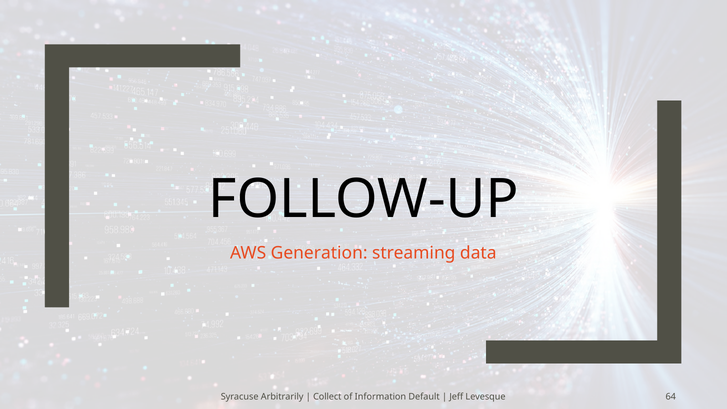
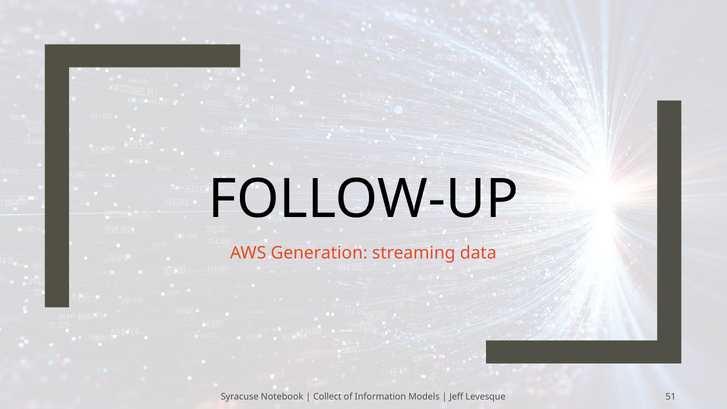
Arbitrarily: Arbitrarily -> Notebook (282, 397)
Default: Default -> Models (424, 397)
64: 64 -> 51 (671, 397)
